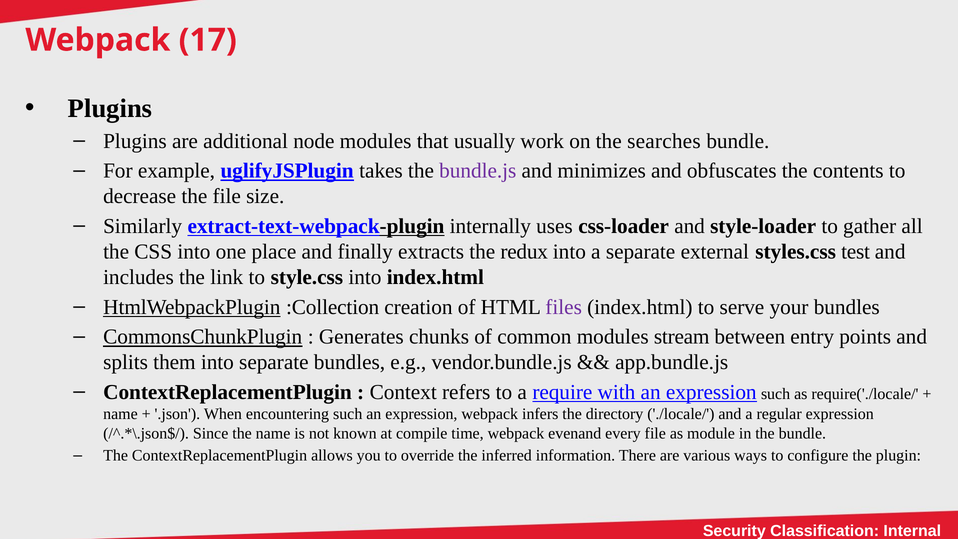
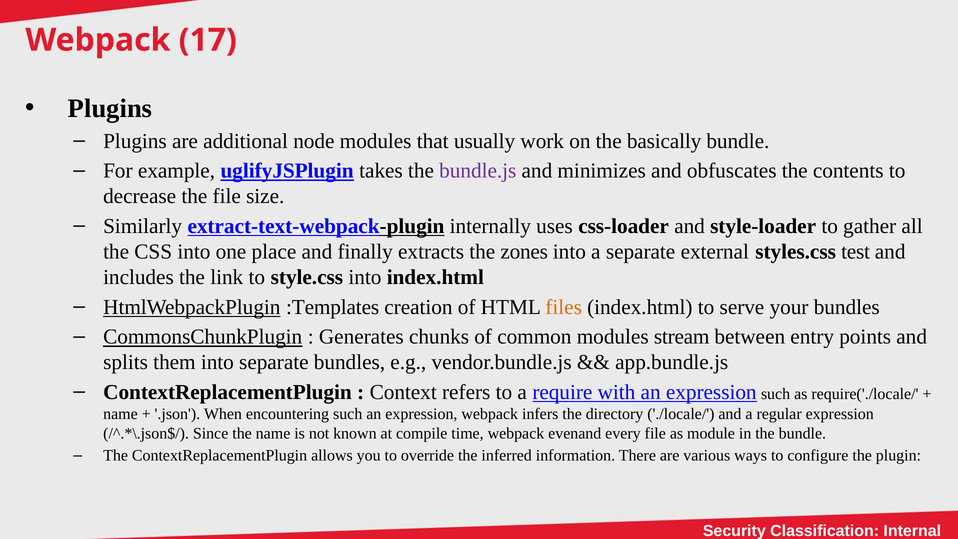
searches: searches -> basically (664, 141)
redux: redux -> zones (524, 252)
:Collection: :Collection -> :Templates (333, 307)
files colour: purple -> orange (564, 307)
